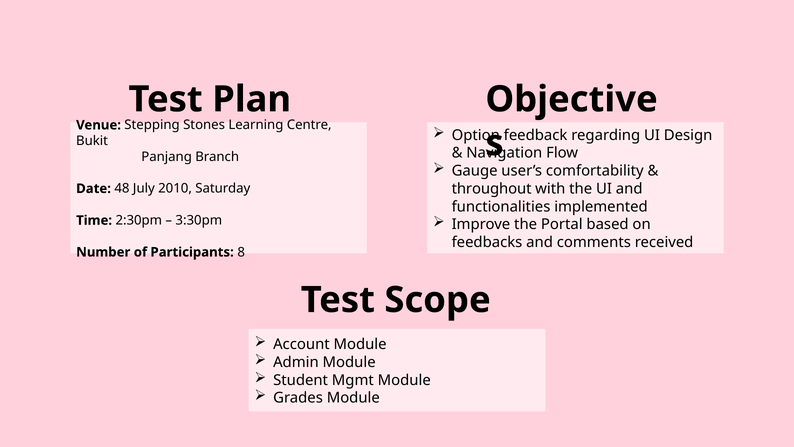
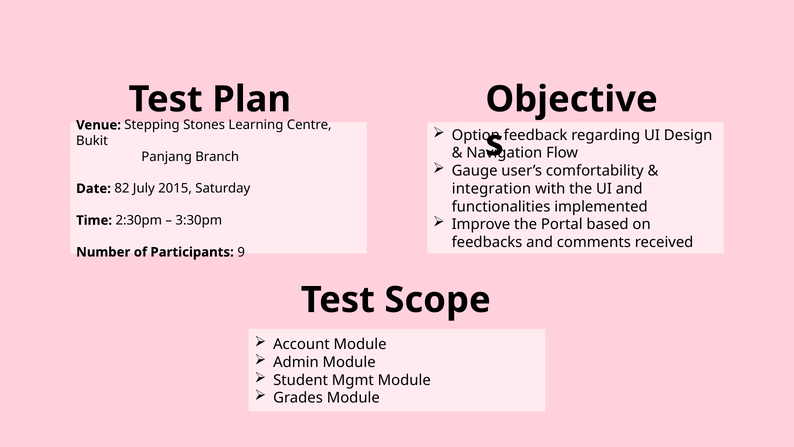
throughout: throughout -> integration (491, 189)
48: 48 -> 82 (122, 188)
2010: 2010 -> 2015 (175, 188)
8: 8 -> 9 (241, 252)
